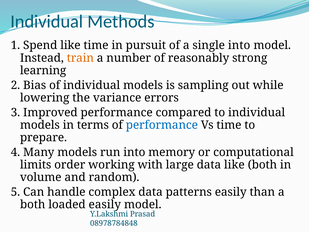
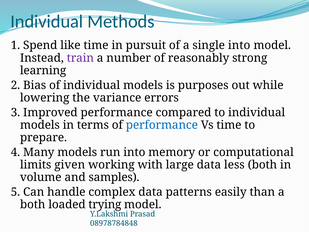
train colour: orange -> purple (80, 58)
sampling: sampling -> purposes (203, 85)
order: order -> given (70, 165)
data like: like -> less (234, 165)
random: random -> samples (114, 177)
loaded easily: easily -> trying (105, 204)
